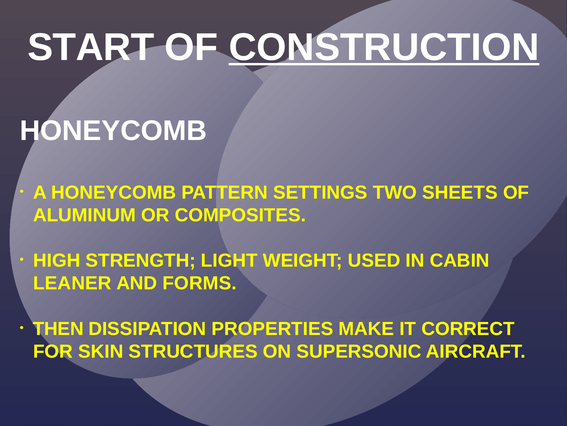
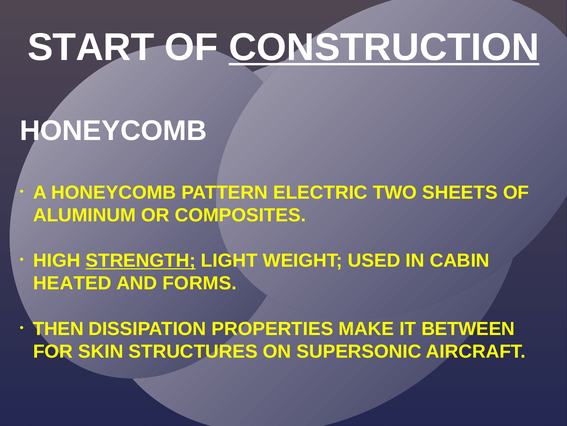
SETTINGS: SETTINGS -> ELECTRIC (320, 192)
STRENGTH underline: none -> present (141, 260)
LEANER: LEANER -> HEATED (72, 283)
CORRECT: CORRECT -> BETWEEN (468, 328)
